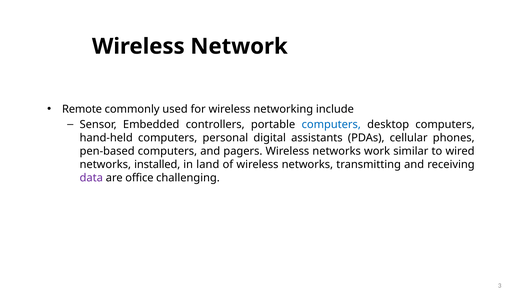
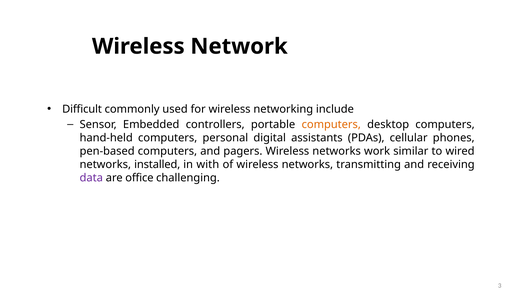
Remote: Remote -> Difficult (82, 109)
computers colour: blue -> orange (331, 125)
land: land -> with (208, 165)
